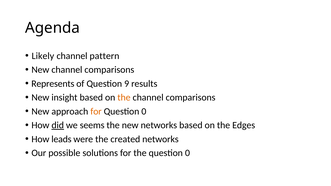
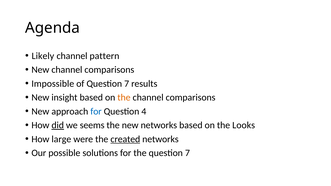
Represents: Represents -> Impossible (53, 84)
of Question 9: 9 -> 7 (127, 84)
for colour: orange -> blue (96, 111)
0: 0 -> 4 (144, 111)
Edges: Edges -> Looks (244, 125)
leads: leads -> large (61, 139)
created underline: none -> present (125, 139)
the question 0: 0 -> 7 (187, 153)
